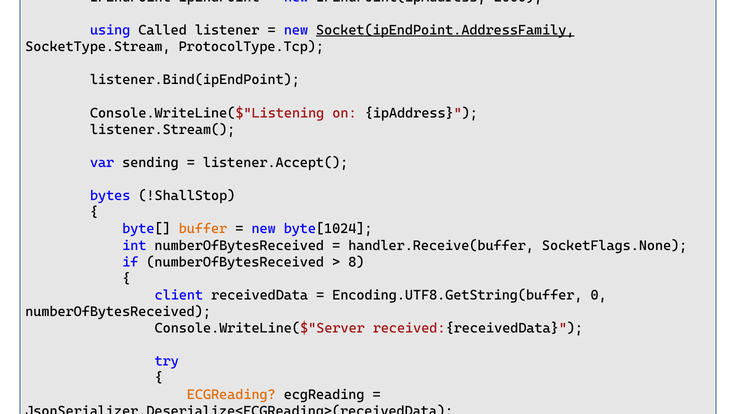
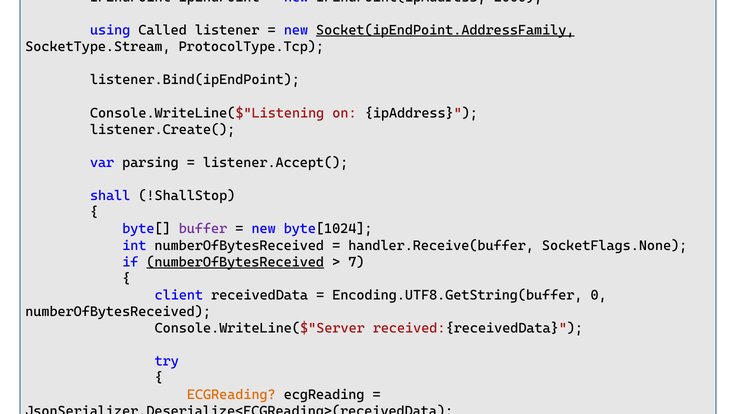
listener.Stream(: listener.Stream( -> listener.Create( (163, 130)
var sending: sending -> parsing (150, 163)
bytes: bytes -> shall (110, 196)
buffer colour: orange -> purple (203, 229)
numberOfBytesReceived underline: none -> present (235, 262)
8: 8 -> 7 (356, 262)
